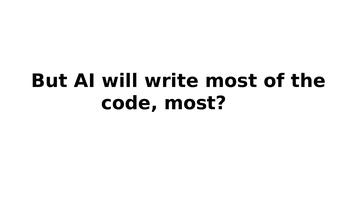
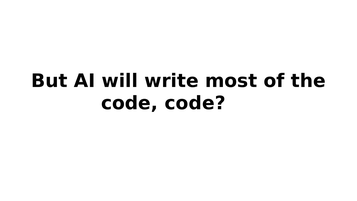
code most: most -> code (195, 103)
